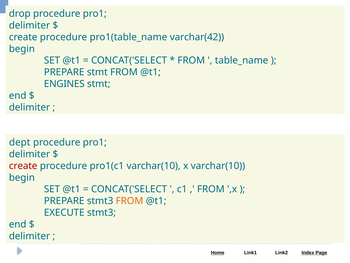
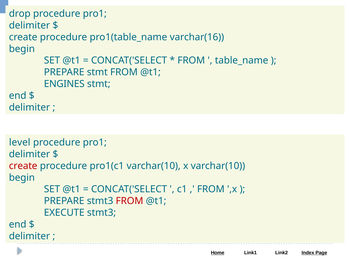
varchar(42: varchar(42 -> varchar(16 (197, 37)
dept: dept -> level (20, 142)
FROM colour: orange -> red (130, 201)
